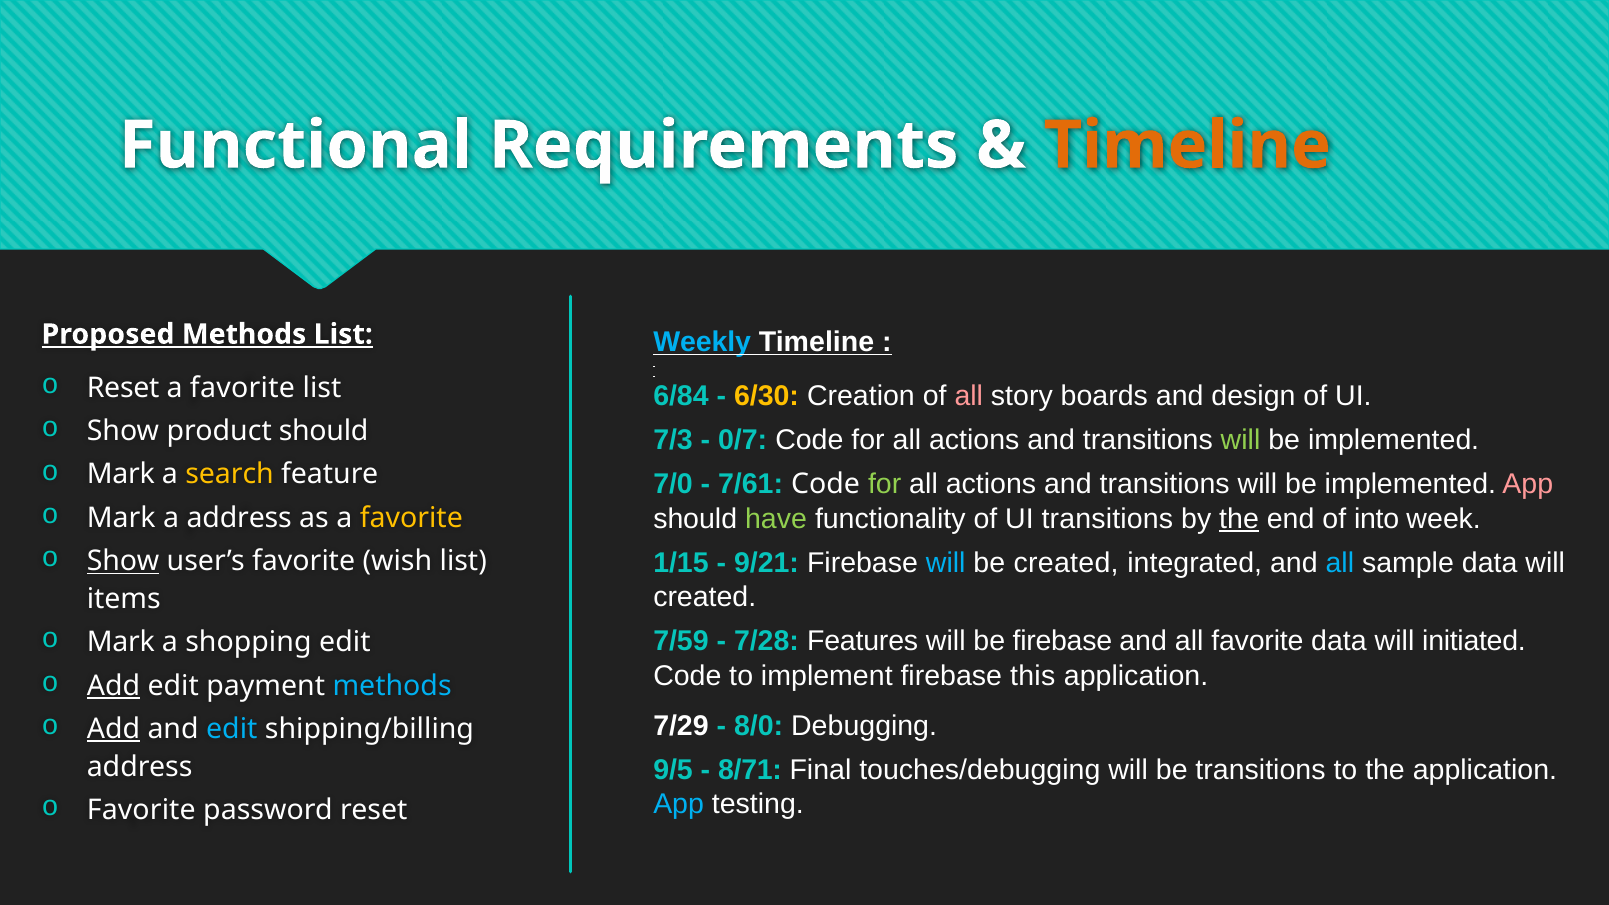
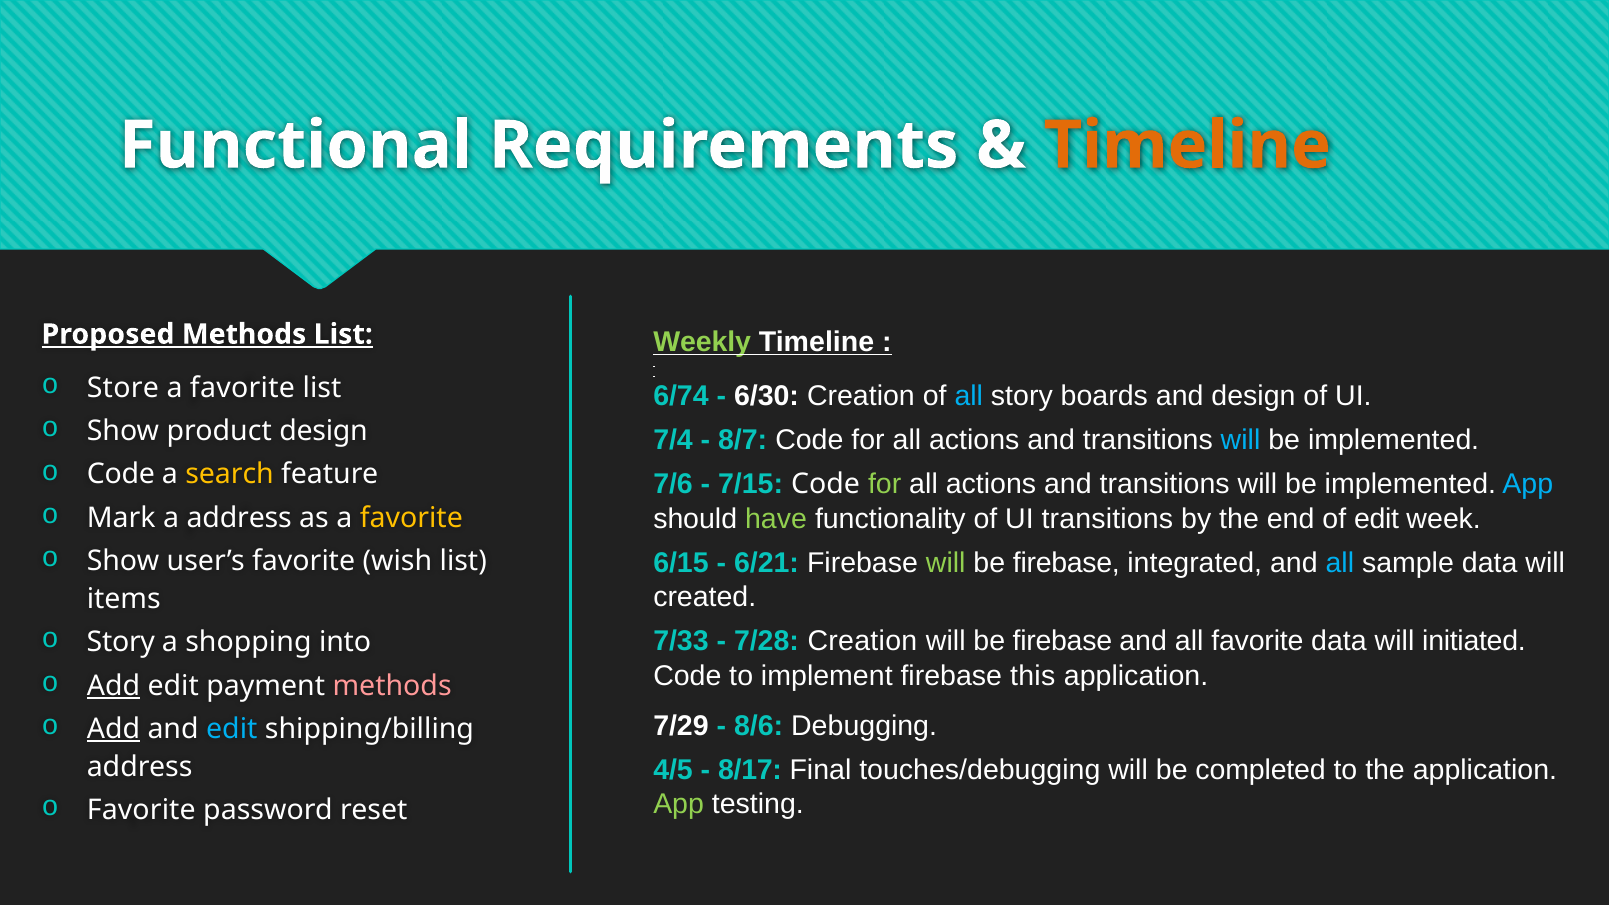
Weekly colour: light blue -> light green (702, 342)
Reset: Reset -> Store (123, 388)
6/84: 6/84 -> 6/74 (681, 396)
6/30 colour: yellow -> white (766, 396)
all colour: pink -> light blue (969, 396)
product should: should -> design (324, 431)
7/3: 7/3 -> 7/4 (673, 440)
0/7: 0/7 -> 8/7 (743, 440)
will colour: light green -> light blue (1241, 440)
Mark: Mark -> Code (121, 474)
7/0: 7/0 -> 7/6 (673, 485)
7/61: 7/61 -> 7/15 (751, 485)
App colour: pink -> light blue (1528, 485)
the underline: present -> none (1239, 519)
of into: into -> edit (1377, 519)
Show underline: present -> none (123, 561)
1/15: 1/15 -> 6/15 (681, 563)
9/21: 9/21 -> 6/21 (766, 563)
will colour: light blue -> light green (946, 563)
created: created -> firebase (1066, 563)
Mark: Mark -> Story (121, 642)
shopping edit: edit -> into (345, 642)
7/59: 7/59 -> 7/33 (681, 641)
7/28 Features: Features -> Creation (862, 641)
methods colour: light blue -> pink (392, 686)
8/0: 8/0 -> 8/6 (759, 726)
9/5: 9/5 -> 4/5 (673, 770)
8/71: 8/71 -> 8/17 (750, 770)
be transitions: transitions -> completed (1261, 770)
App colour: light blue -> light green (679, 804)
